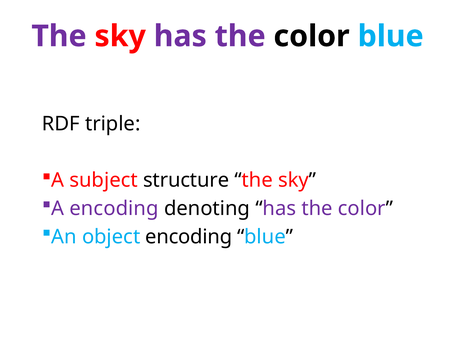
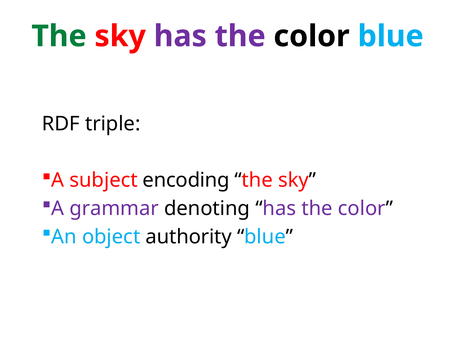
The colour: purple -> green (59, 36)
structure: structure -> encoding (186, 180)
A encoding: encoding -> grammar (114, 209)
object encoding: encoding -> authority (189, 237)
